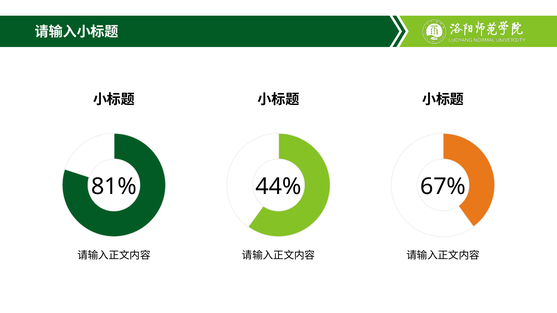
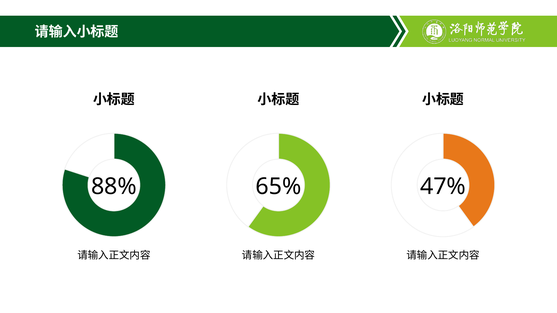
81%: 81% -> 88% (114, 187)
44%: 44% -> 65% (279, 187)
67%: 67% -> 47% (443, 187)
